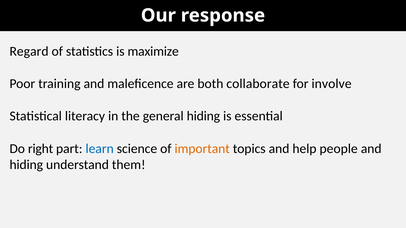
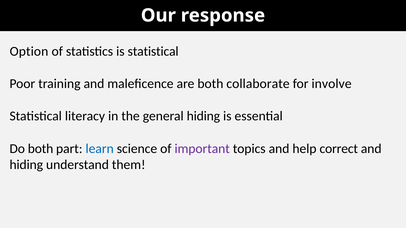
Regard: Regard -> Option (29, 51)
is maximize: maximize -> statistical (153, 51)
Do right: right -> both (41, 149)
important colour: orange -> purple (202, 149)
people: people -> correct (339, 149)
